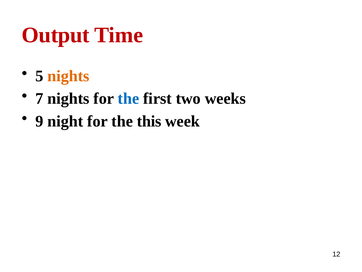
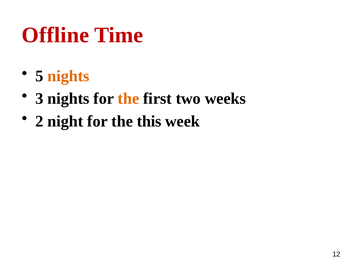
Output: Output -> Offline (55, 35)
7: 7 -> 3 (39, 98)
the colour: blue -> orange (128, 98)
9: 9 -> 2 (39, 121)
